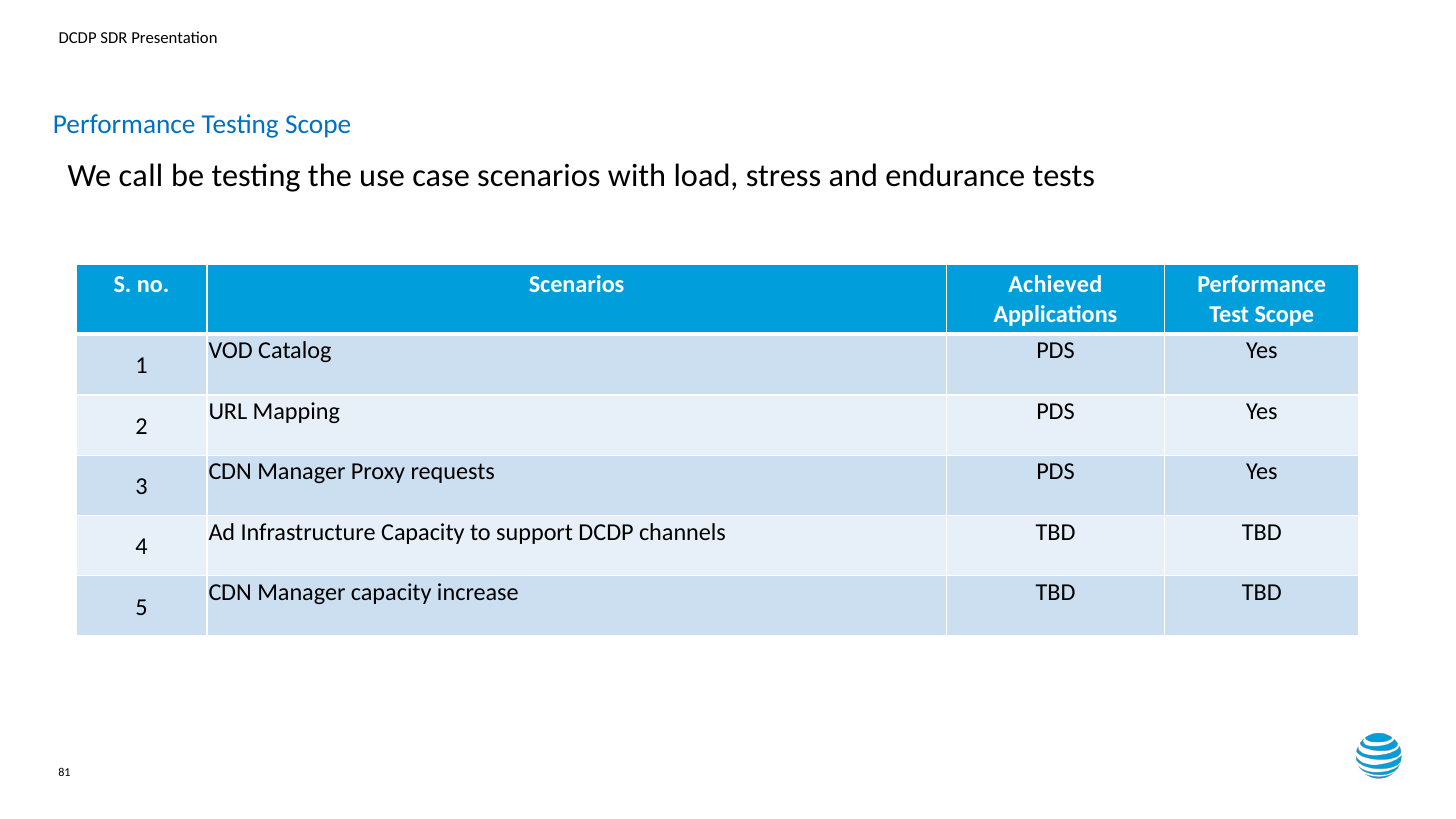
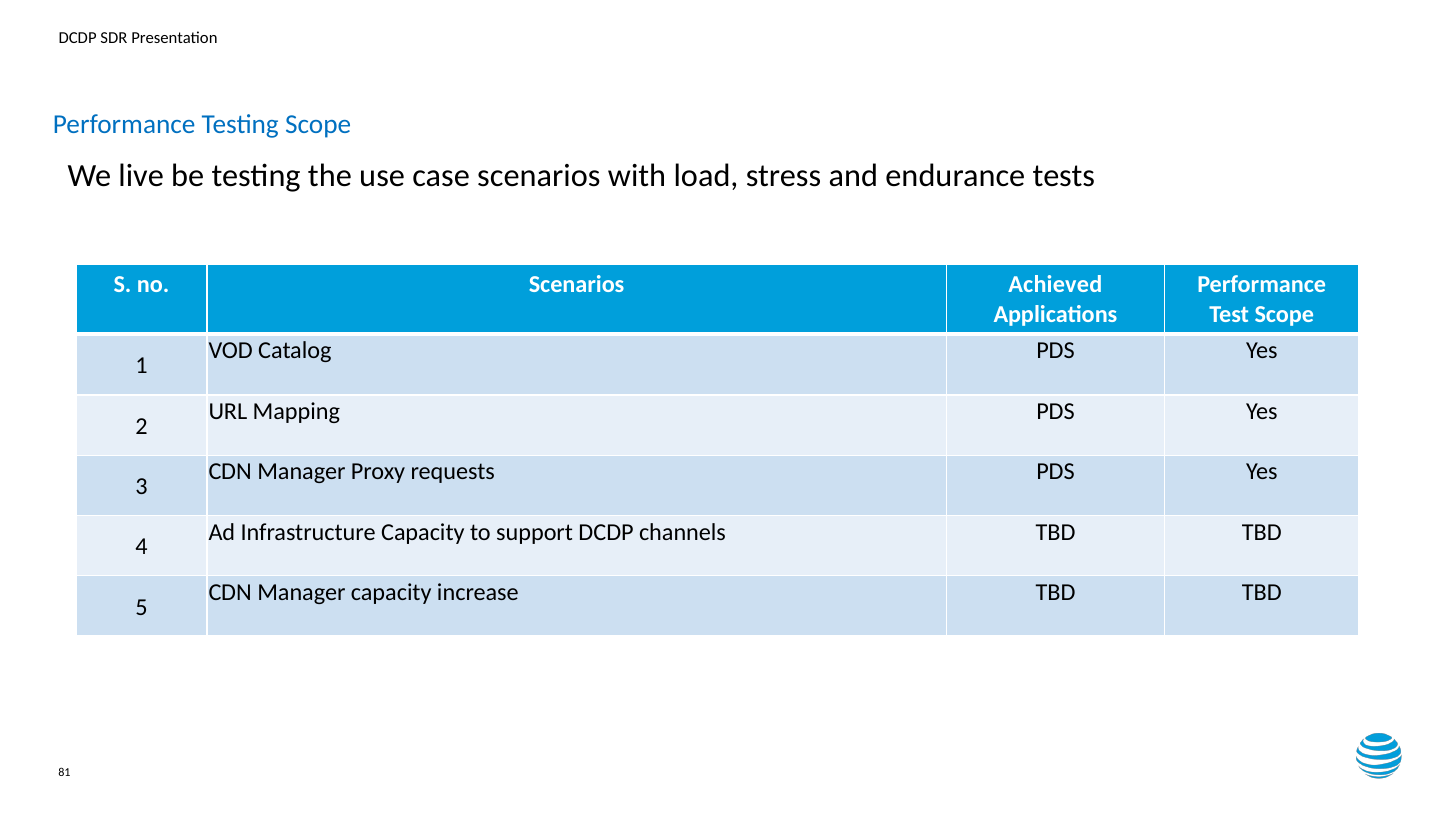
call: call -> live (141, 176)
